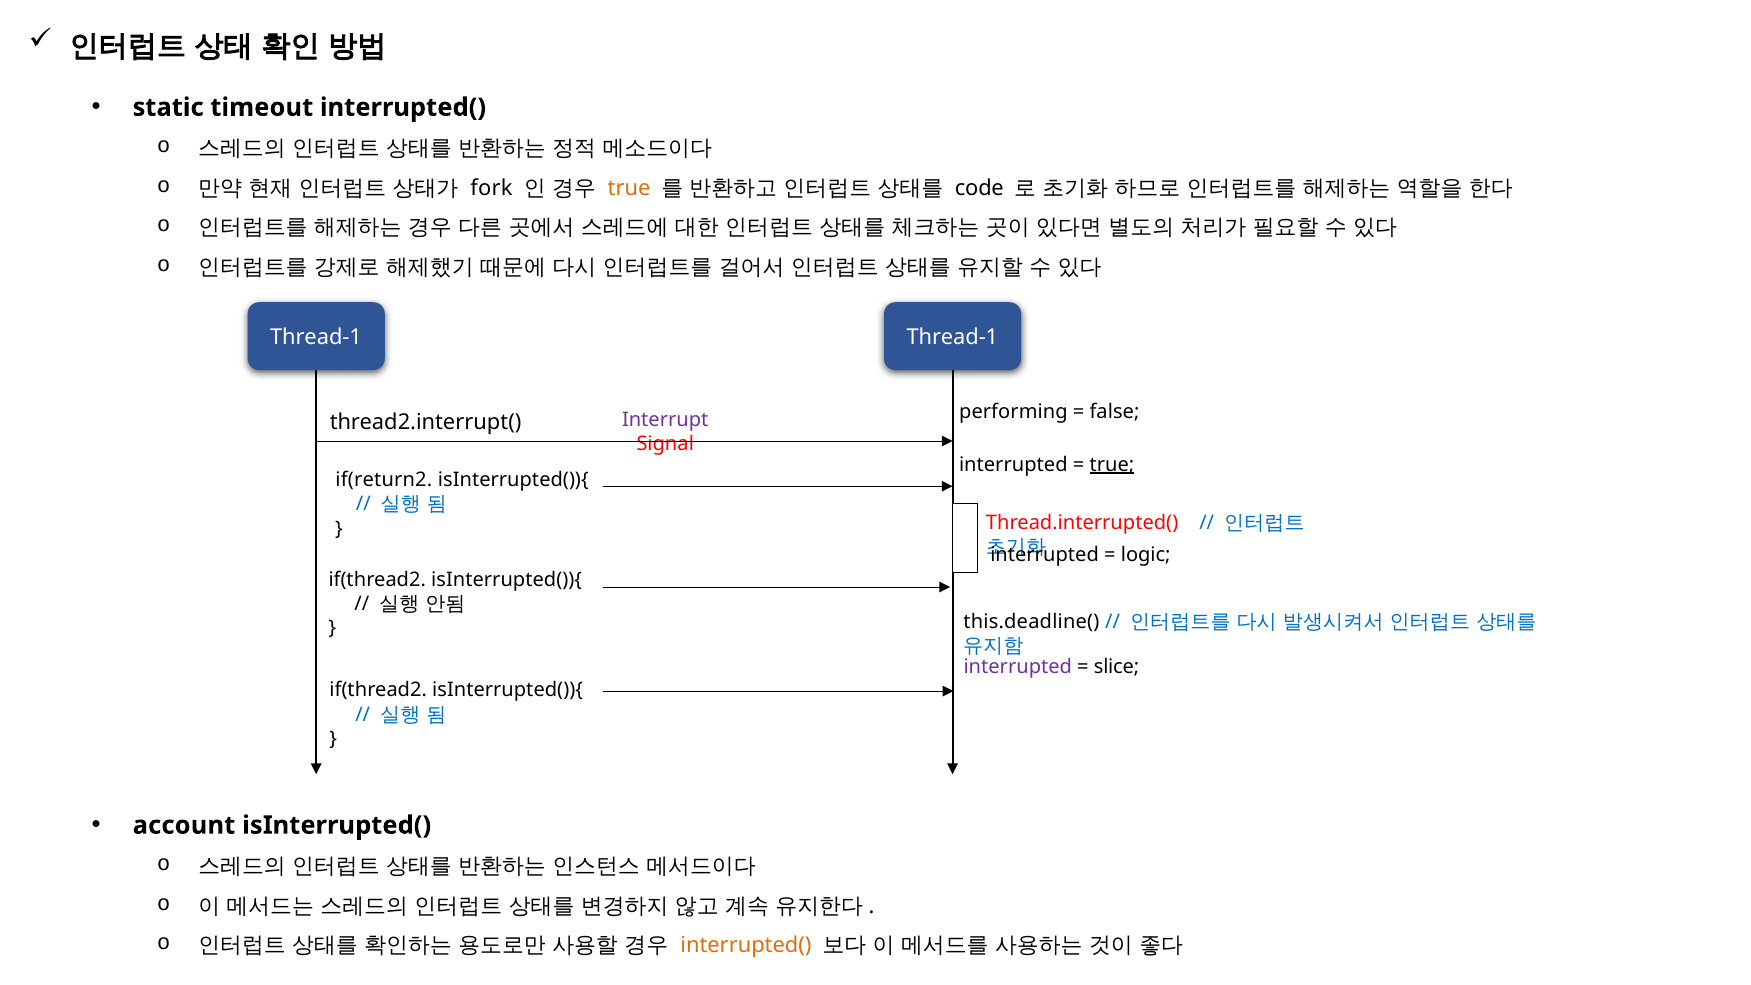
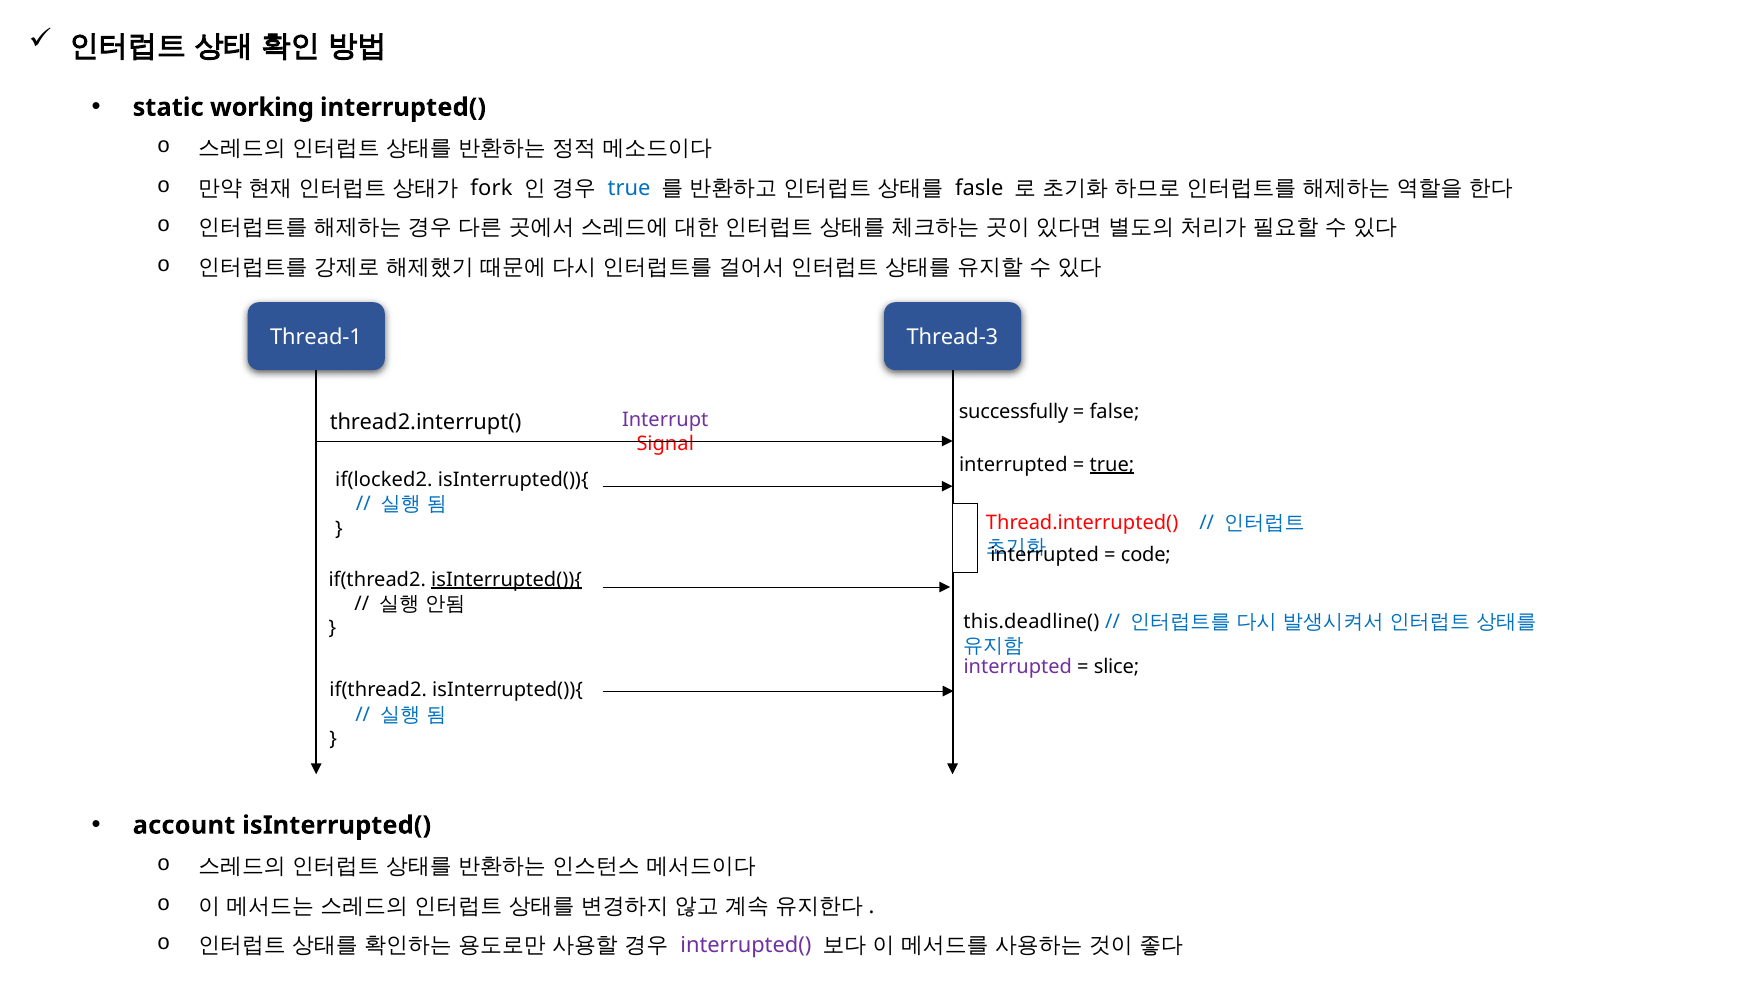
timeout: timeout -> working (262, 107)
true colour: orange -> blue (629, 188)
code: code -> fasle (979, 188)
Thread-1 Thread-1: Thread-1 -> Thread-3 (952, 338)
performing: performing -> successfully (1013, 411)
if(return2: if(return2 -> if(locked2 (384, 480)
logic: logic -> code (1146, 555)
isInterrupted()){ underline: none -> present (507, 579)
interrupted( colour: orange -> purple (746, 945)
